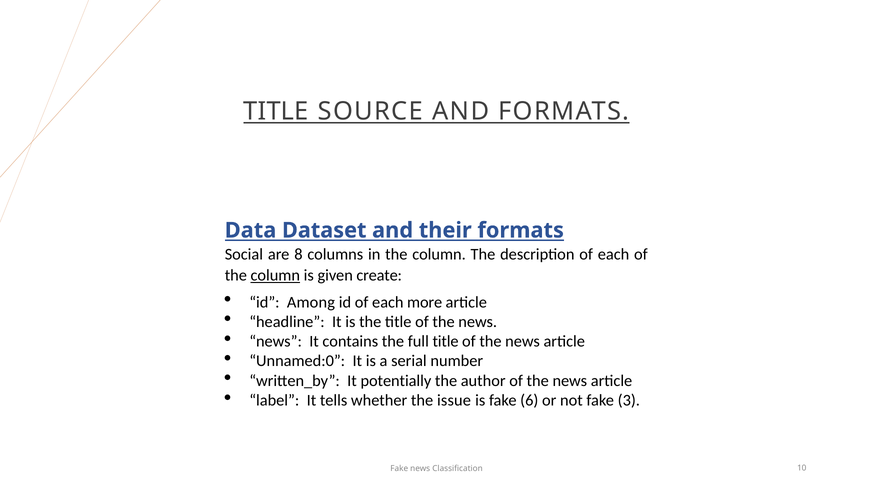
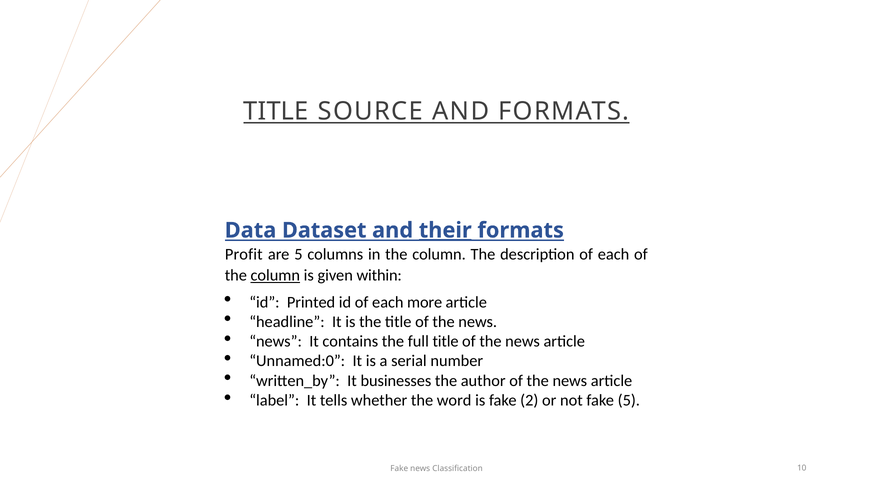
their underline: none -> present (445, 230)
Social: Social -> Profit (244, 254)
are 8: 8 -> 5 (298, 254)
create: create -> within (379, 275)
Among: Among -> Printed (311, 302)
potentially: potentially -> businesses (396, 381)
issue: issue -> word (454, 400)
6: 6 -> 2 (529, 400)
fake 3: 3 -> 5 (629, 400)
